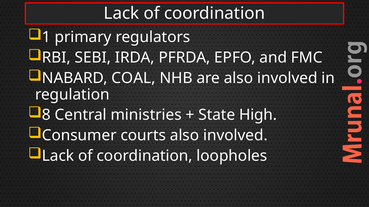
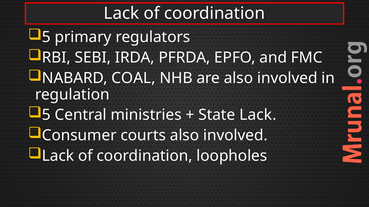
1: 1 -> 5 (46, 37)
8: 8 -> 5 (46, 115)
State High: High -> Lack (258, 115)
